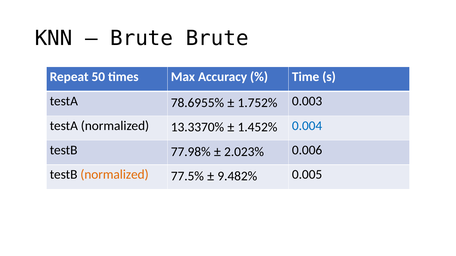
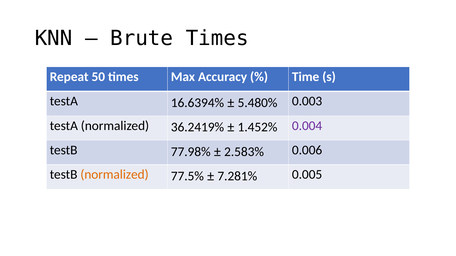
Brute Brute: Brute -> Times (217, 38)
78.6955%: 78.6955% -> 16.6394% (197, 103)
1.752%: 1.752% -> 5.480% (257, 103)
13.3370%: 13.3370% -> 36.2419% (197, 127)
0.004 colour: blue -> purple (307, 126)
2.023%: 2.023% -> 2.583% (244, 152)
9.482%: 9.482% -> 7.281% (237, 176)
